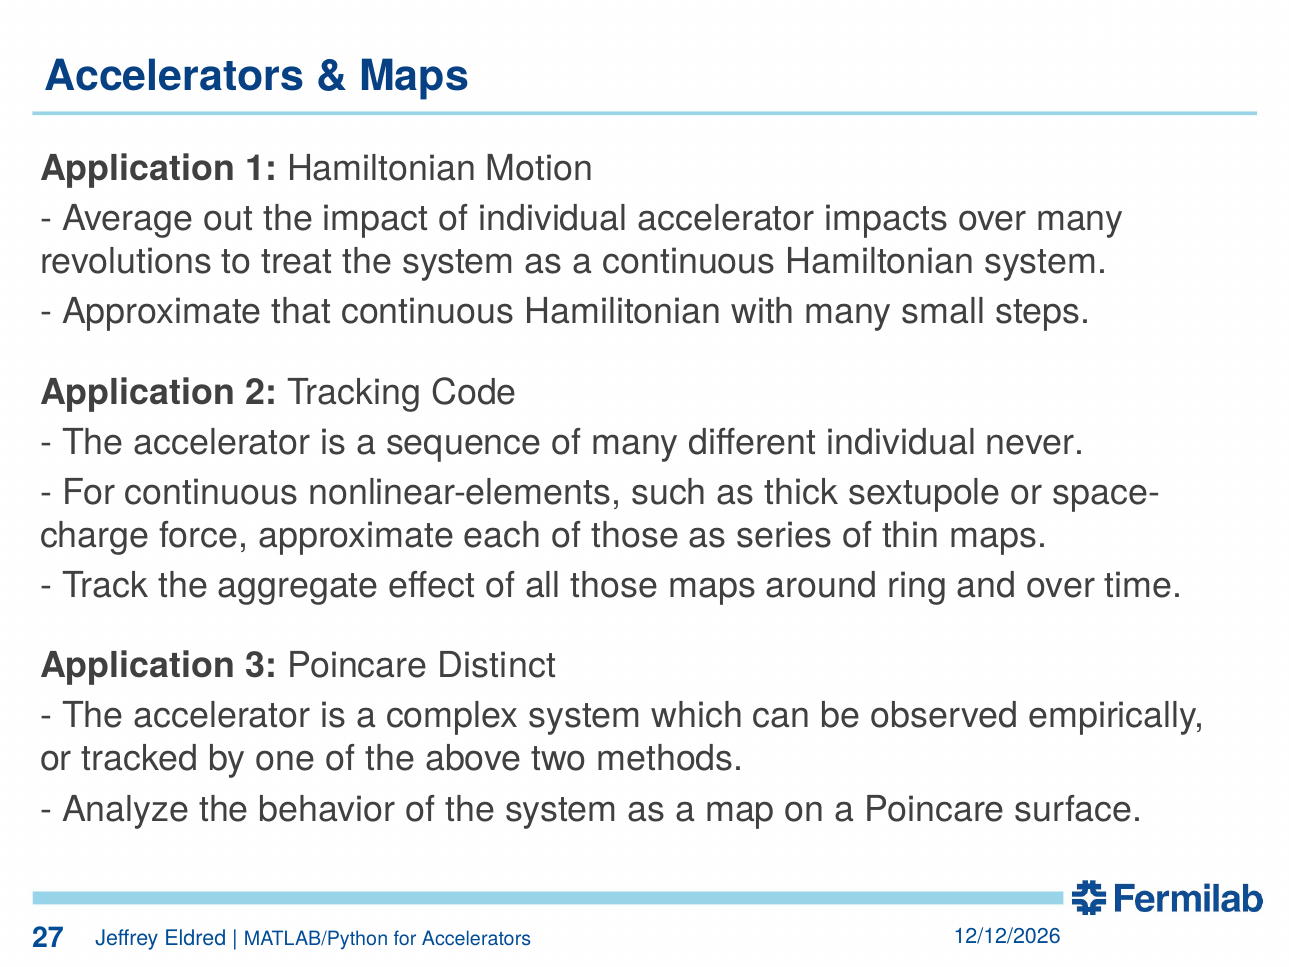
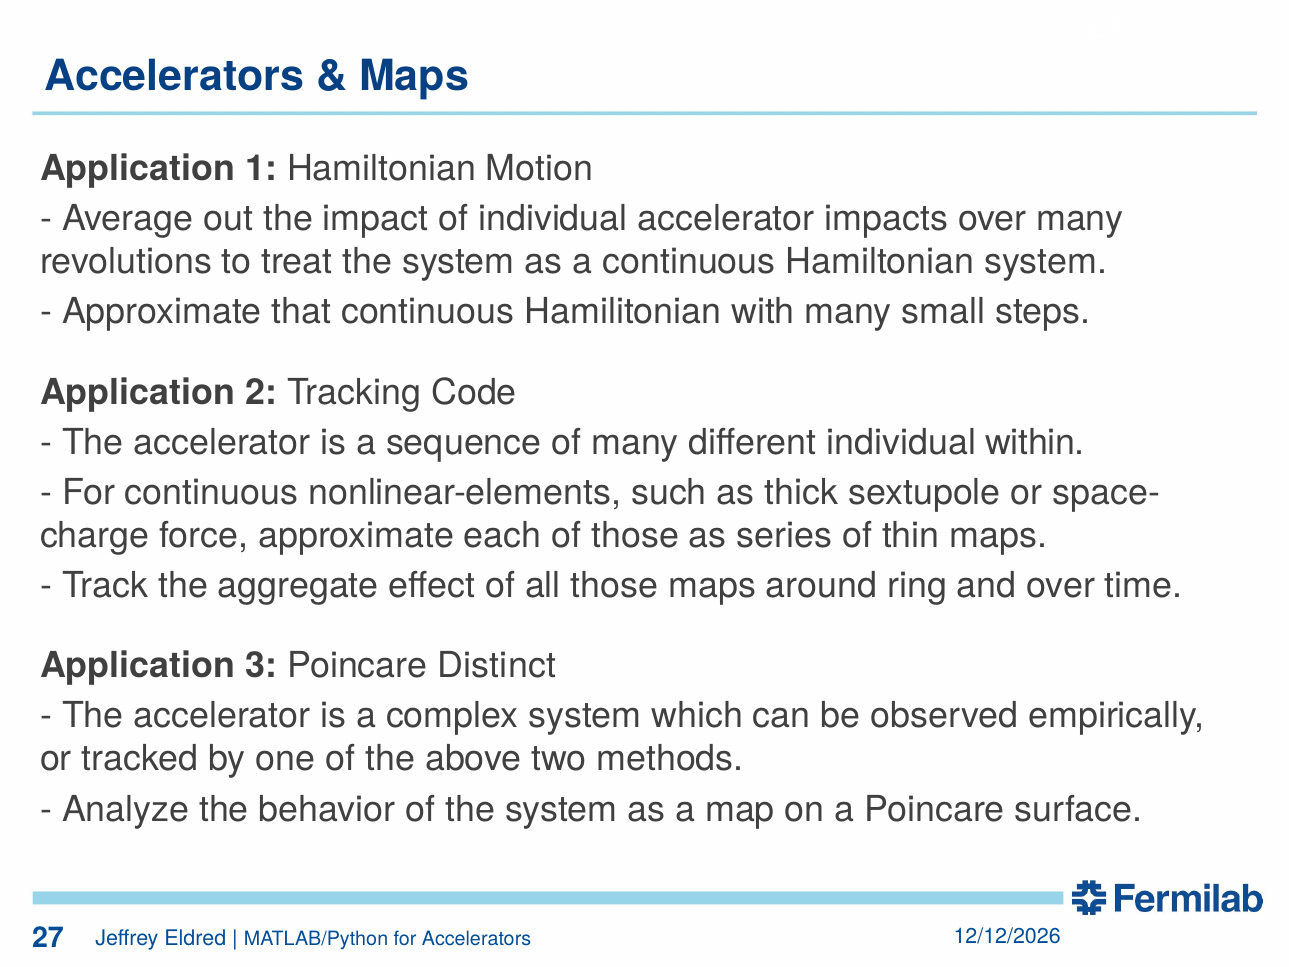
never: never -> within (1035, 442)
